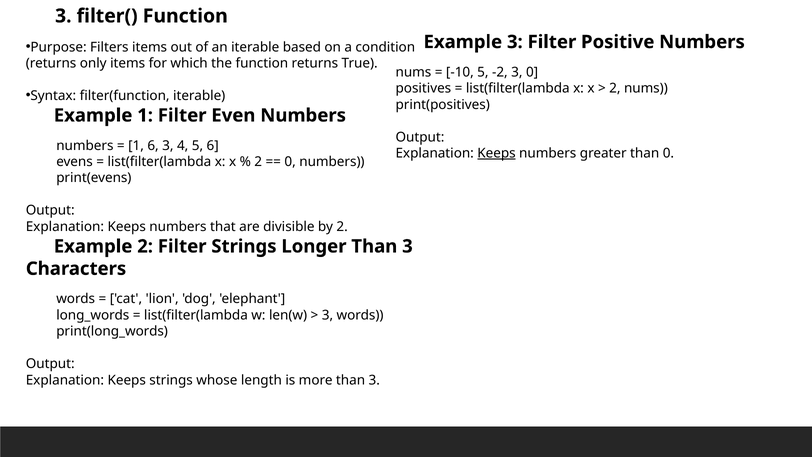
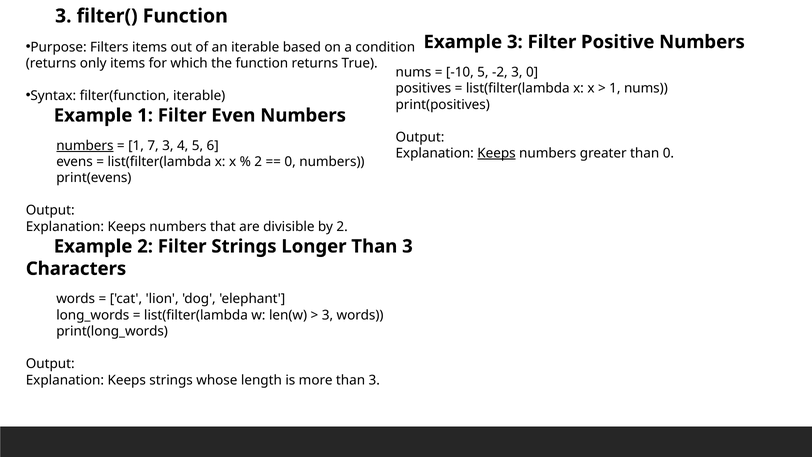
2: 2 -> 1 (615, 88)
numbers underline: none -> present (85, 145)
1 6: 6 -> 7 (153, 145)
